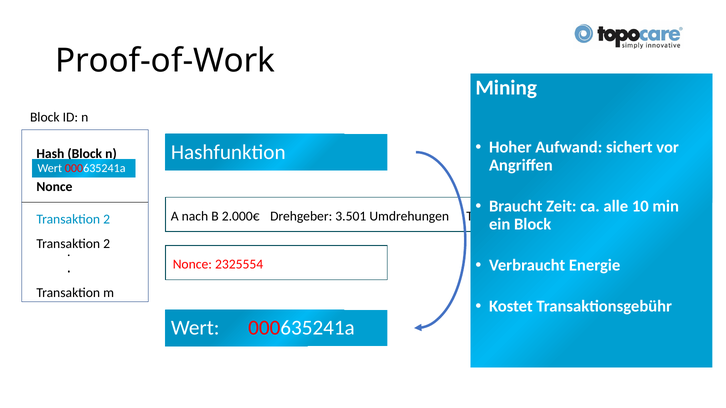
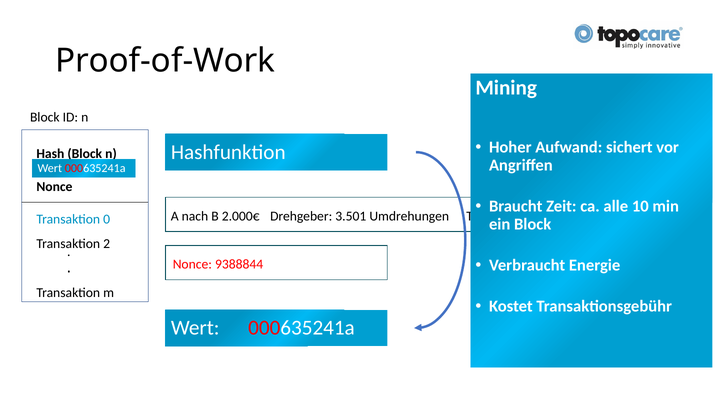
2: 2 -> 0 (107, 219)
2325554: 2325554 -> 9388844 (239, 265)
